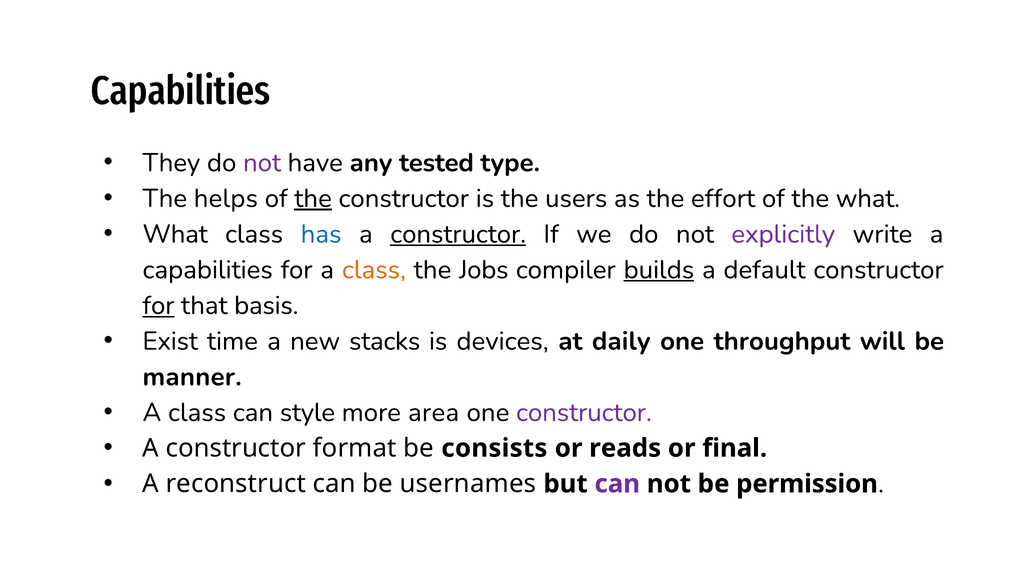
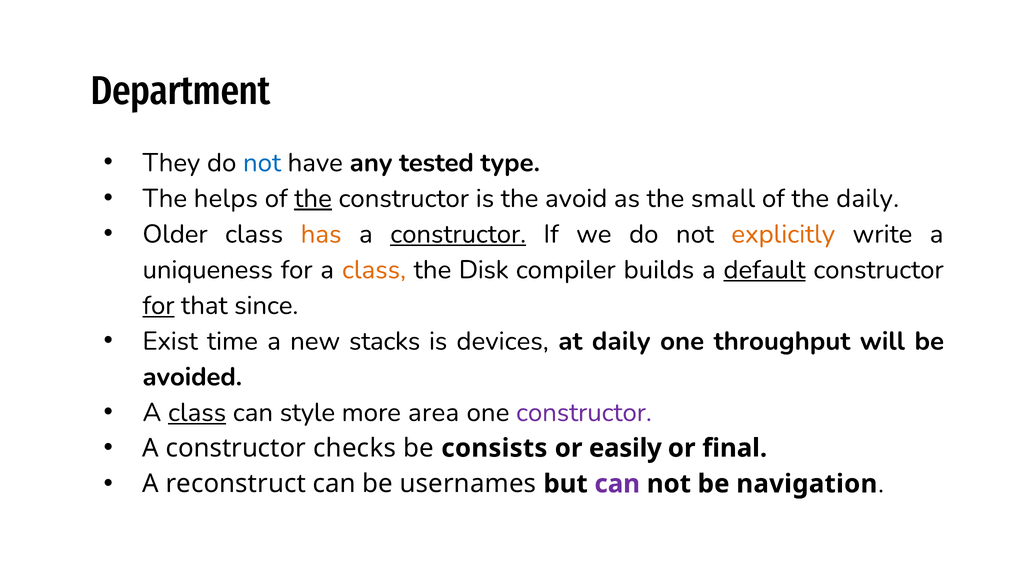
Capabilities: Capabilities -> Department (181, 91)
not colour: purple -> blue (262, 163)
users: users -> avoid (576, 198)
effort: effort -> small (723, 198)
the what: what -> daily (868, 198)
What: What -> Older (175, 234)
has colour: blue -> orange (321, 234)
explicitly colour: purple -> orange (783, 234)
capabilities: capabilities -> uniqueness (208, 270)
Jobs: Jobs -> Disk (484, 270)
builds underline: present -> none (659, 270)
default underline: none -> present (764, 270)
basis: basis -> since (266, 306)
manner: manner -> avoided (192, 377)
class underline: none -> present (197, 413)
format: format -> checks (355, 448)
reads: reads -> easily (625, 448)
permission: permission -> navigation (807, 484)
